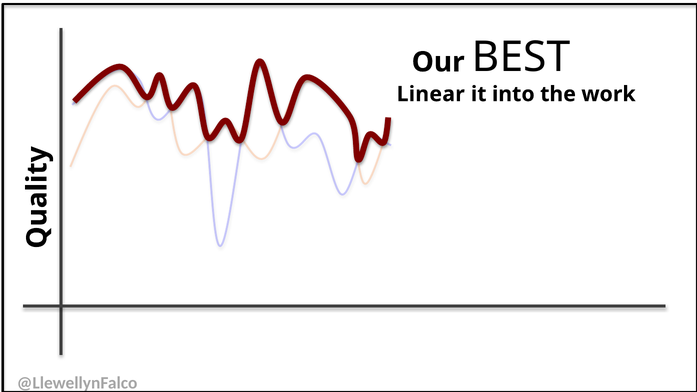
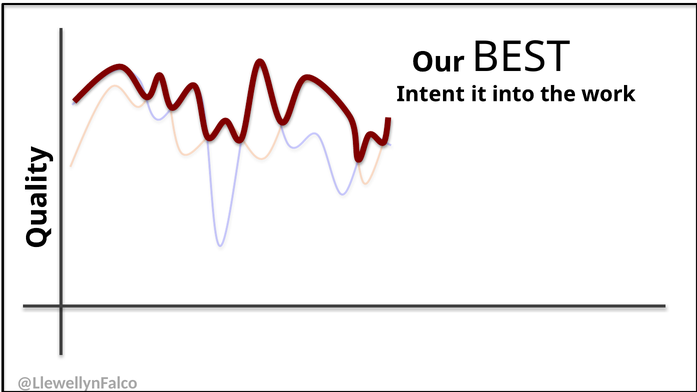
Linear: Linear -> Intent (431, 94)
